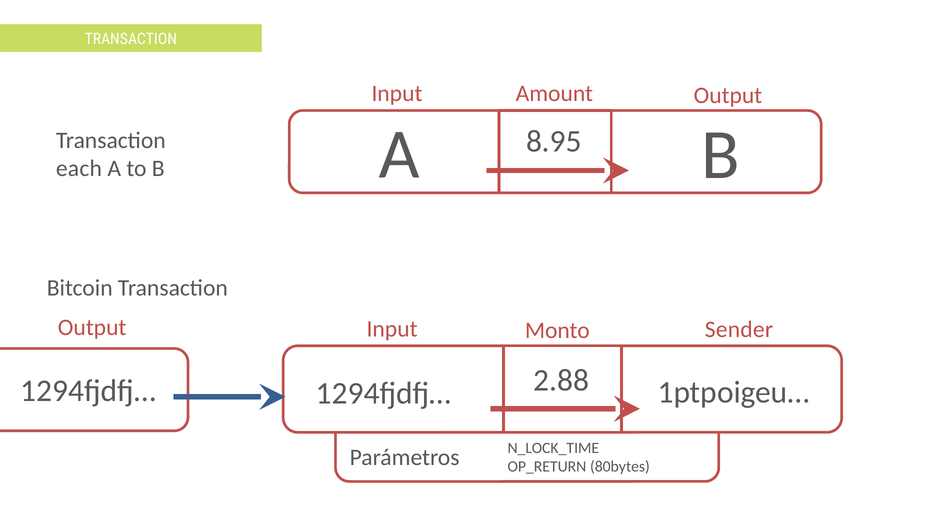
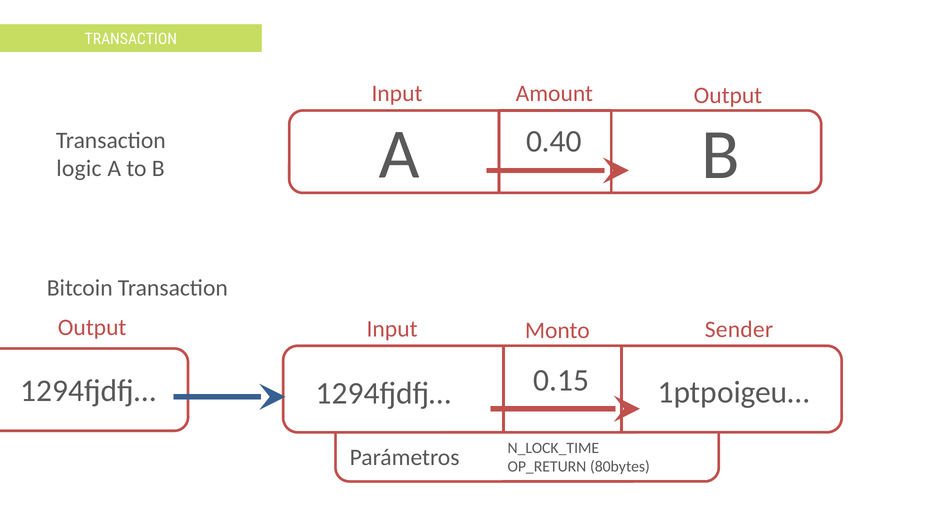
8.95: 8.95 -> 0.40 (554, 141)
each: each -> logic (79, 169)
2.88: 2.88 -> 0.15 (561, 380)
